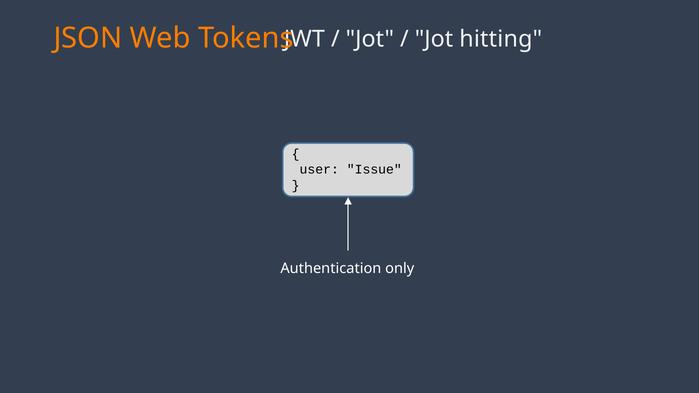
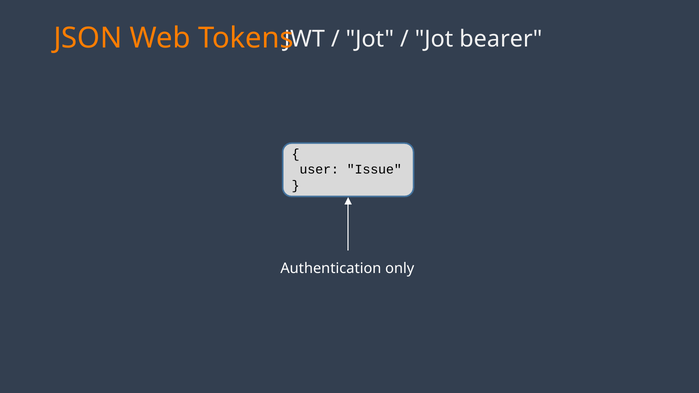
hitting: hitting -> bearer (501, 39)
